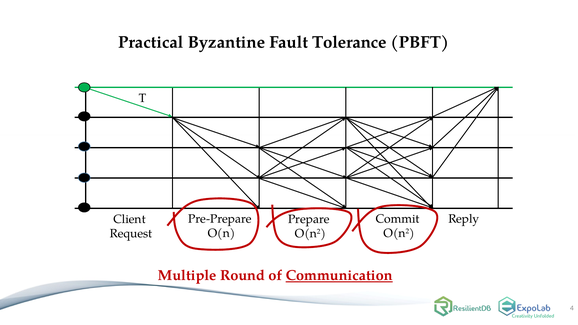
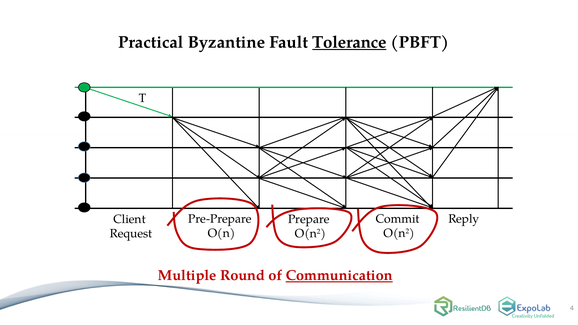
Tolerance underline: none -> present (349, 42)
